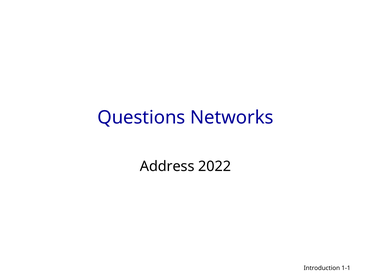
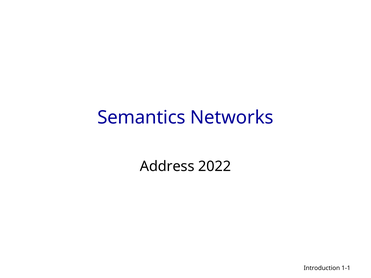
Questions: Questions -> Semantics (141, 118)
